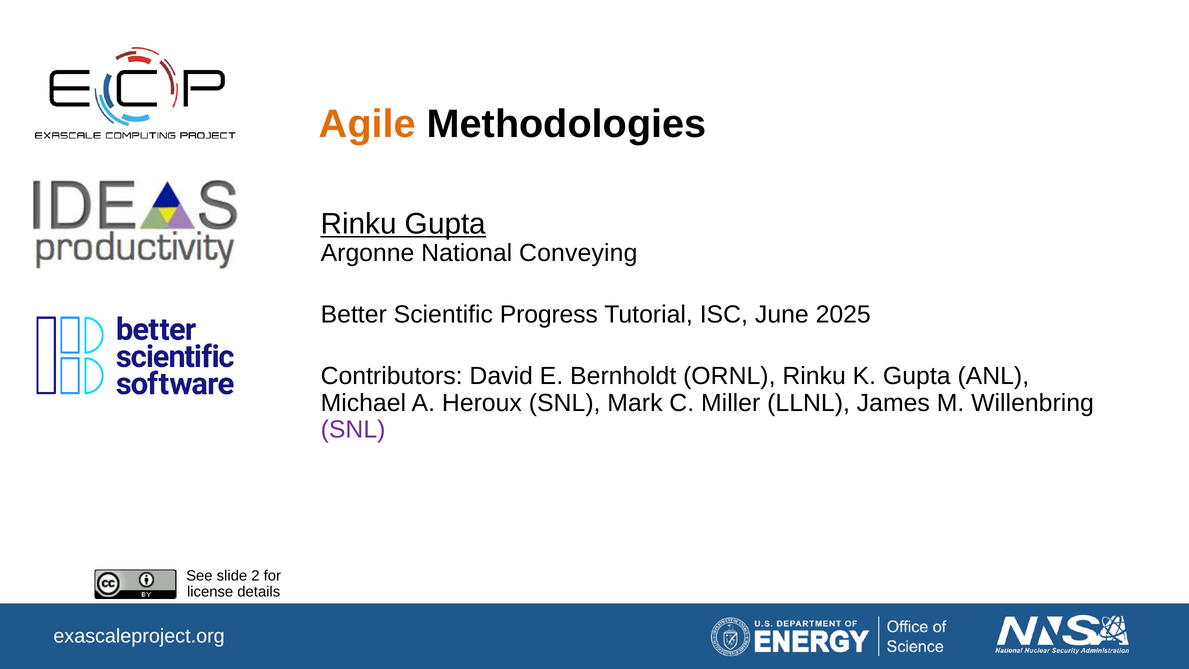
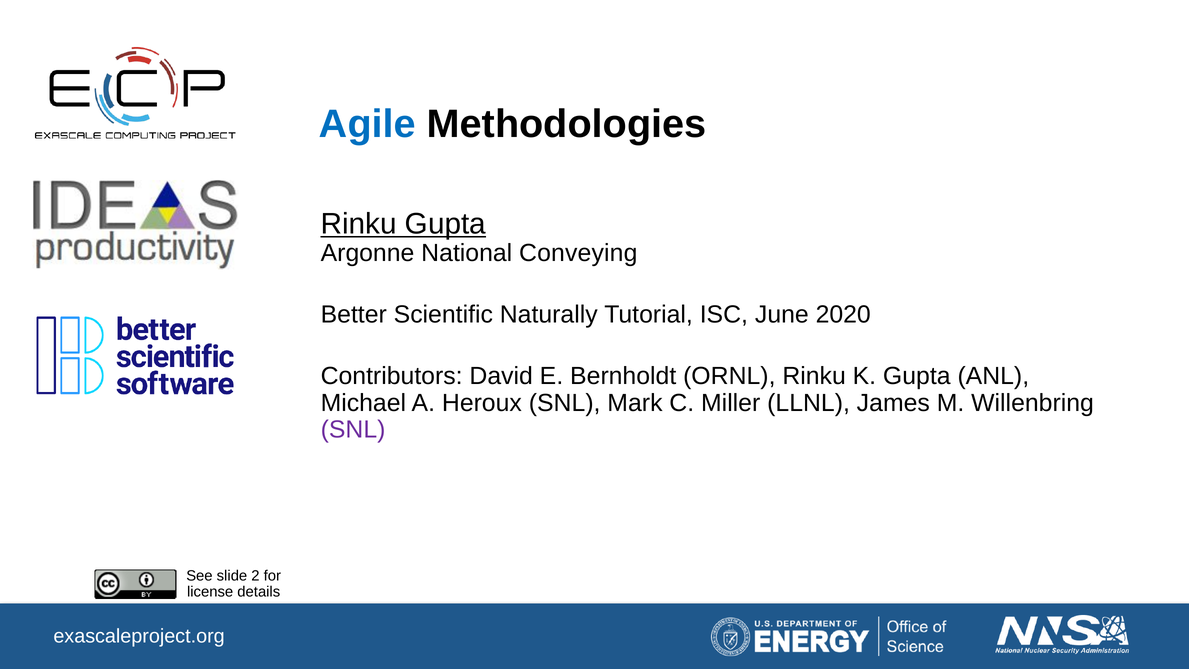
Agile colour: orange -> blue (367, 124)
Progress: Progress -> Naturally (549, 315)
2025: 2025 -> 2020 (843, 315)
